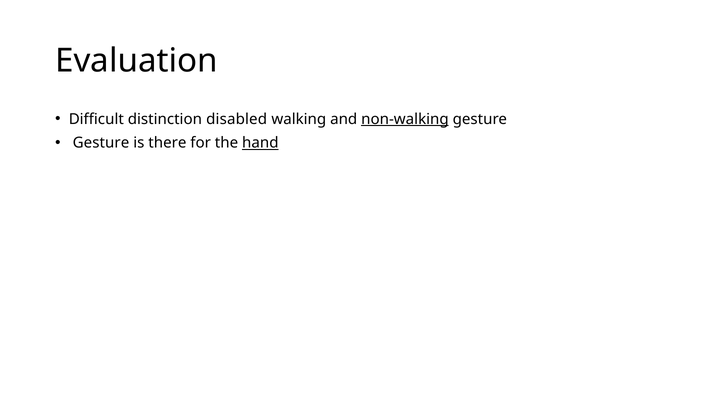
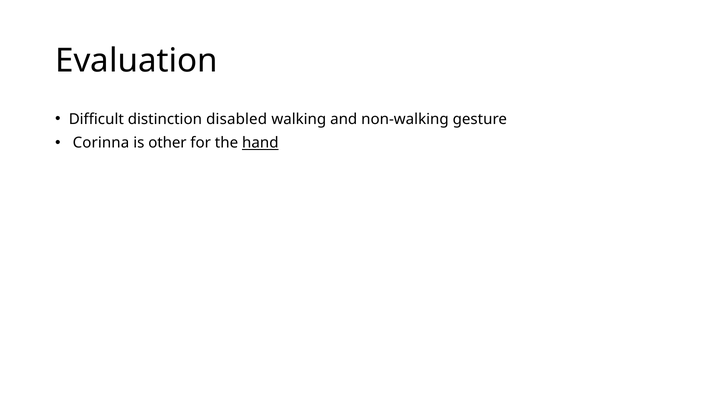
non-walking underline: present -> none (405, 119)
Gesture: Gesture -> Corinna (101, 143)
there: there -> other (167, 143)
